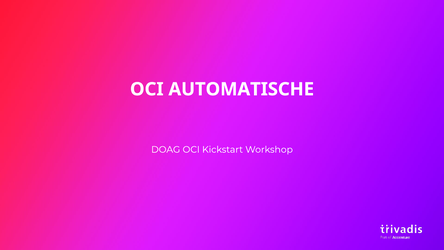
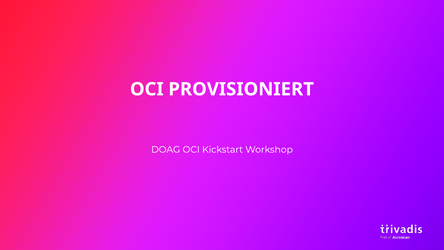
AUTOMATISCHE: AUTOMATISCHE -> PROVISIONIERT (241, 89)
